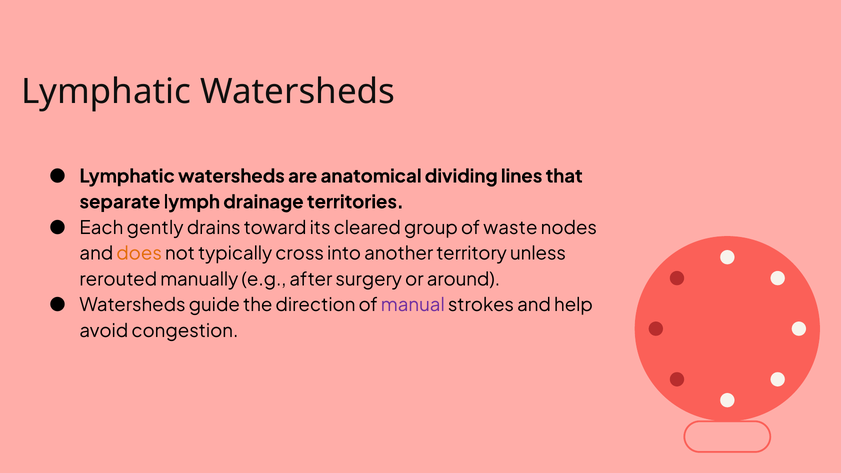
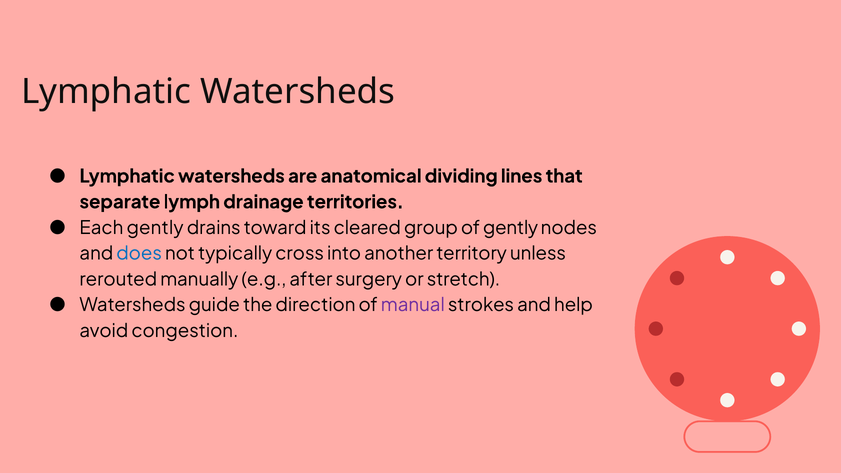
of waste: waste -> gently (511, 228)
does colour: orange -> blue (139, 254)
around: around -> stretch (463, 279)
